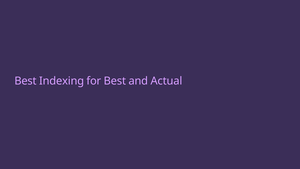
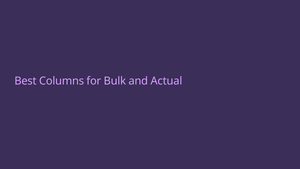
Indexing: Indexing -> Columns (62, 81)
for Best: Best -> Bulk (115, 81)
